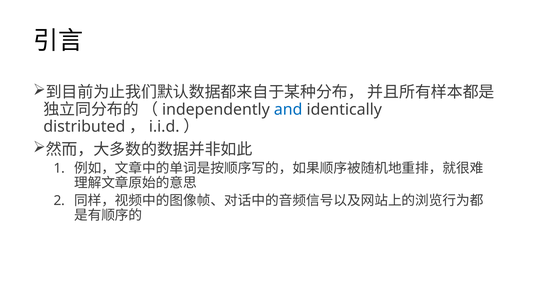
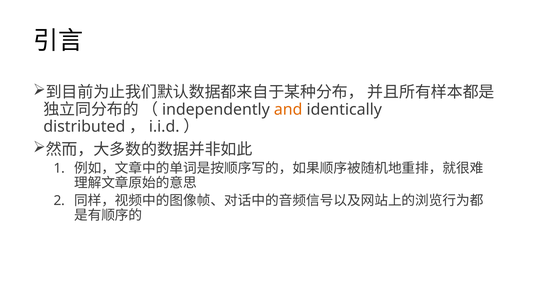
and colour: blue -> orange (288, 110)
